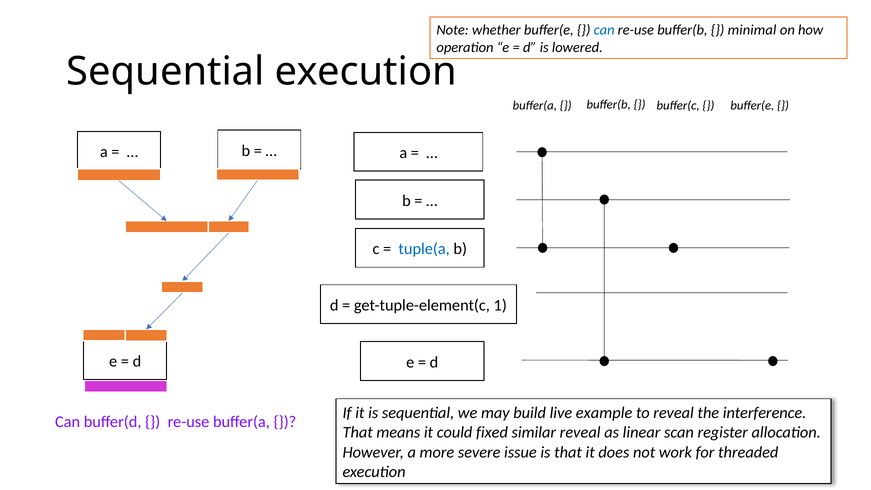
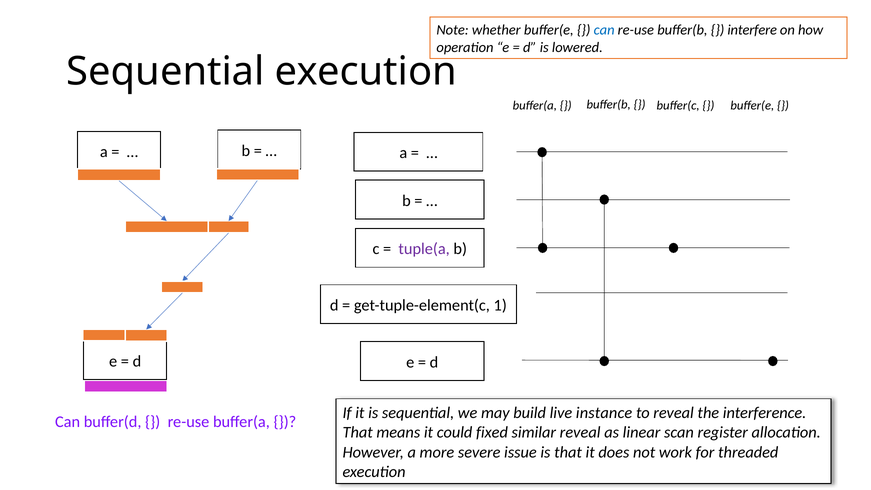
minimal: minimal -> interfere (752, 30)
tuple(a colour: blue -> purple (424, 249)
example: example -> instance (604, 413)
